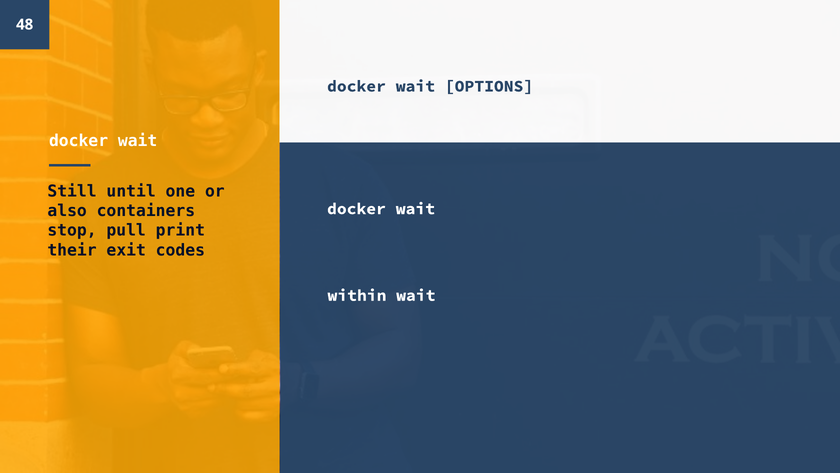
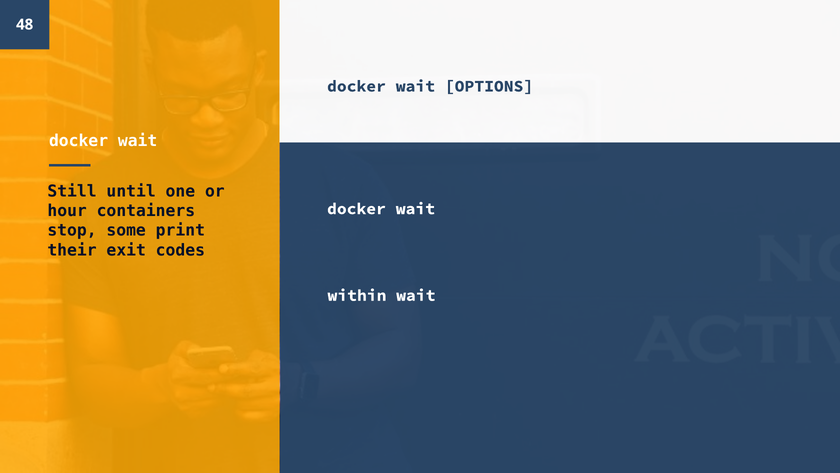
also: also -> hour (67, 211)
pull: pull -> some (126, 230)
